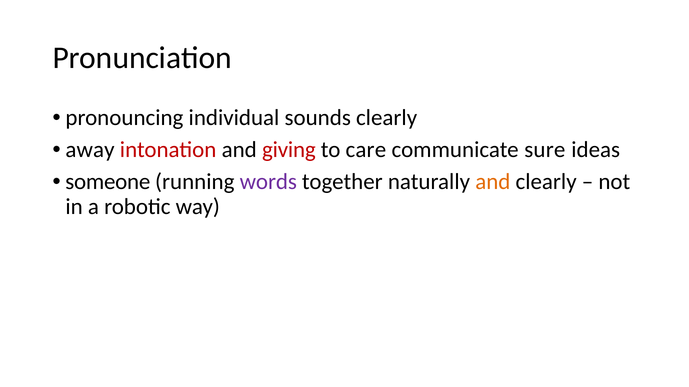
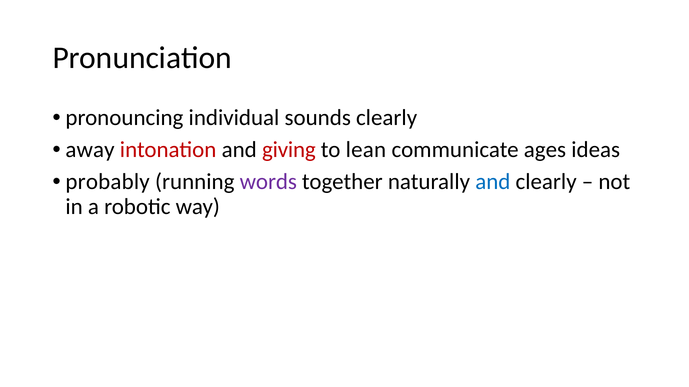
care: care -> lean (366, 150)
sure: sure -> ages (545, 150)
someone: someone -> probably (108, 182)
and colour: orange -> blue (493, 182)
